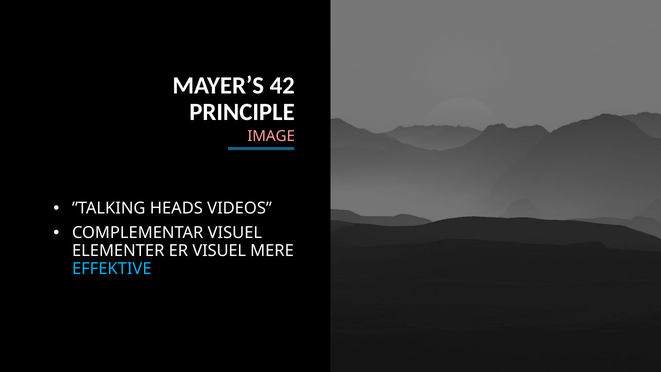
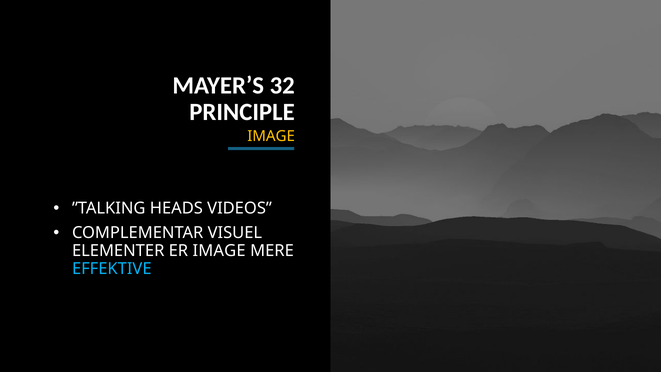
42: 42 -> 32 (282, 85)
IMAGE colour: pink -> yellow (271, 136)
ER VISUEL: VISUEL -> IMAGE (219, 251)
